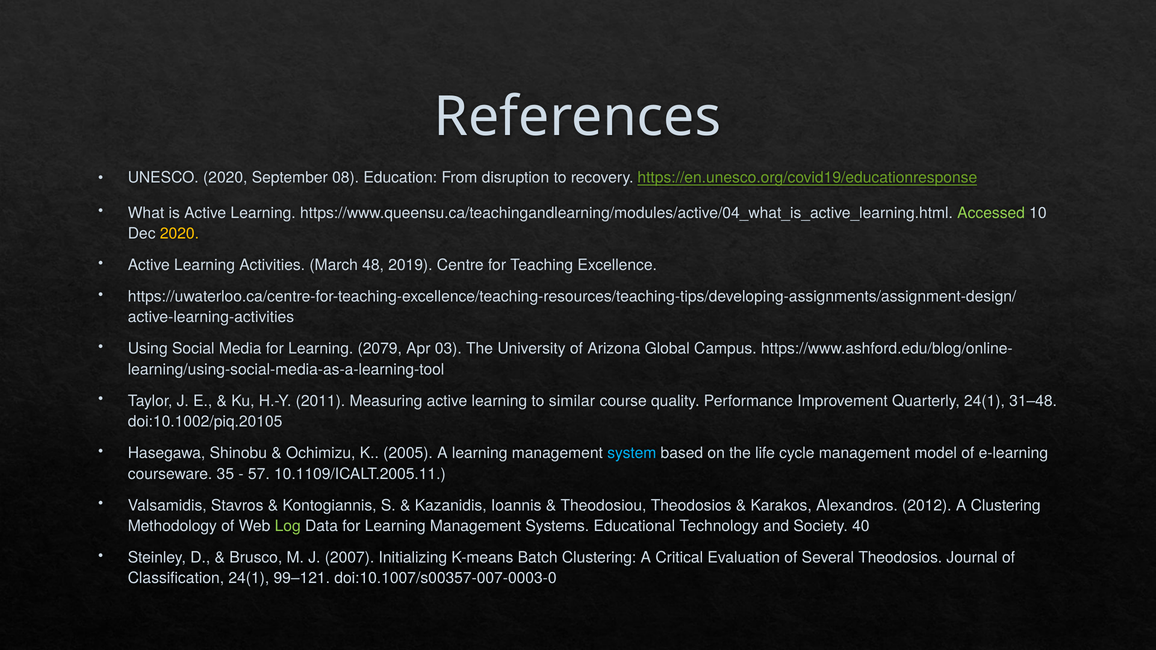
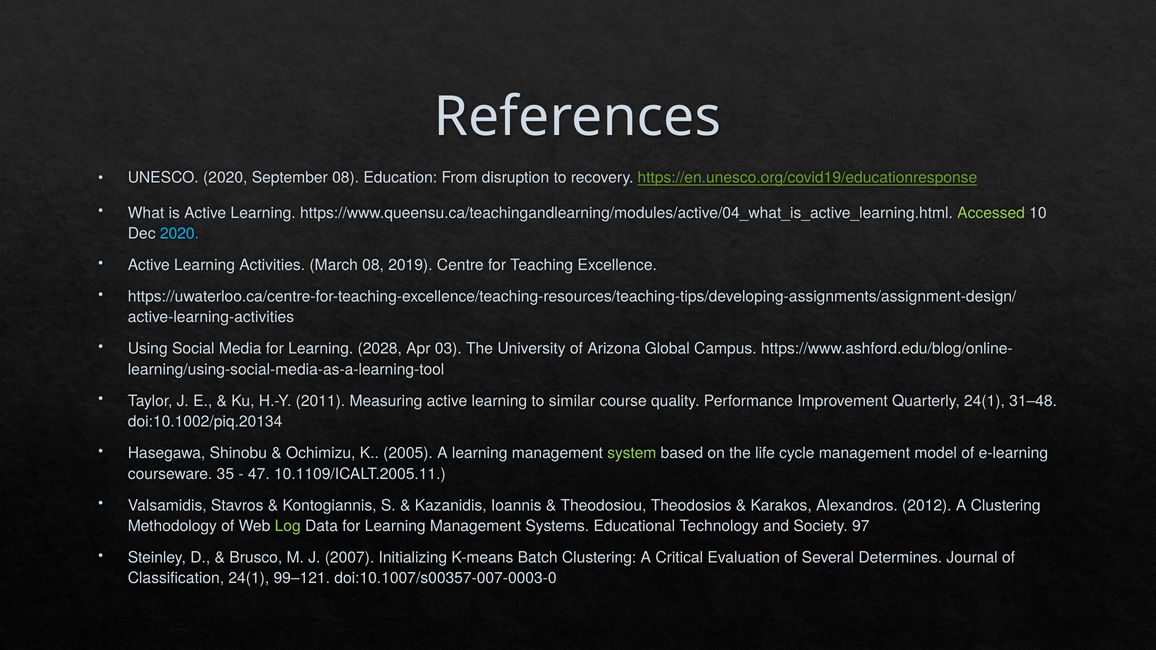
2020 colour: yellow -> light blue (179, 234)
March 48: 48 -> 08 (373, 265)
2079: 2079 -> 2028 (380, 349)
doi:10.1002/piq.20105: doi:10.1002/piq.20105 -> doi:10.1002/piq.20134 (205, 422)
system colour: light blue -> light green (632, 453)
57: 57 -> 47 (259, 474)
40: 40 -> 97 (861, 526)
Several Theodosios: Theodosios -> Determines (900, 558)
